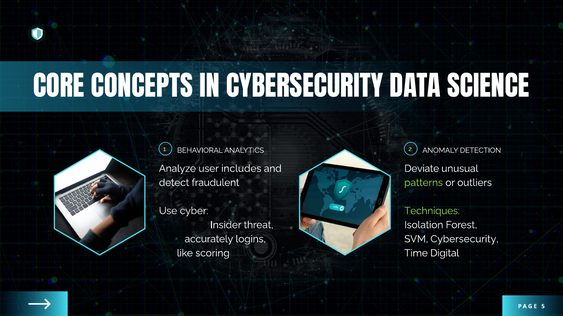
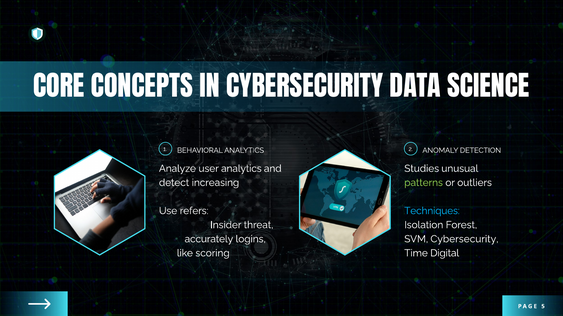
user includes: includes -> analytics (241, 169)
Deviate: Deviate -> Studies (422, 169)
fraudulent: fraudulent -> increasing (215, 183)
cyber: cyber -> refers (194, 211)
Techniques colour: light green -> light blue (432, 211)
